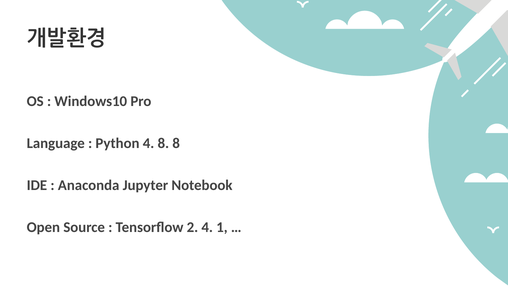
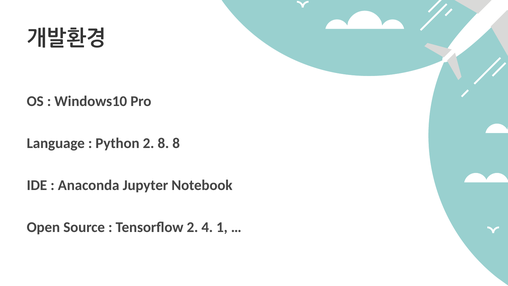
Python 4: 4 -> 2 (149, 143)
